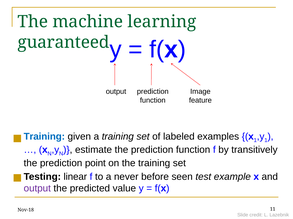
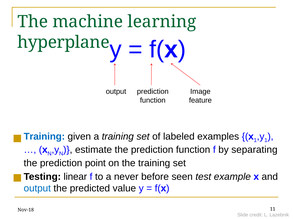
guaranteed: guaranteed -> hyperplane (63, 42)
transitively: transitively -> separating (254, 150)
output colour: purple -> blue (37, 189)
